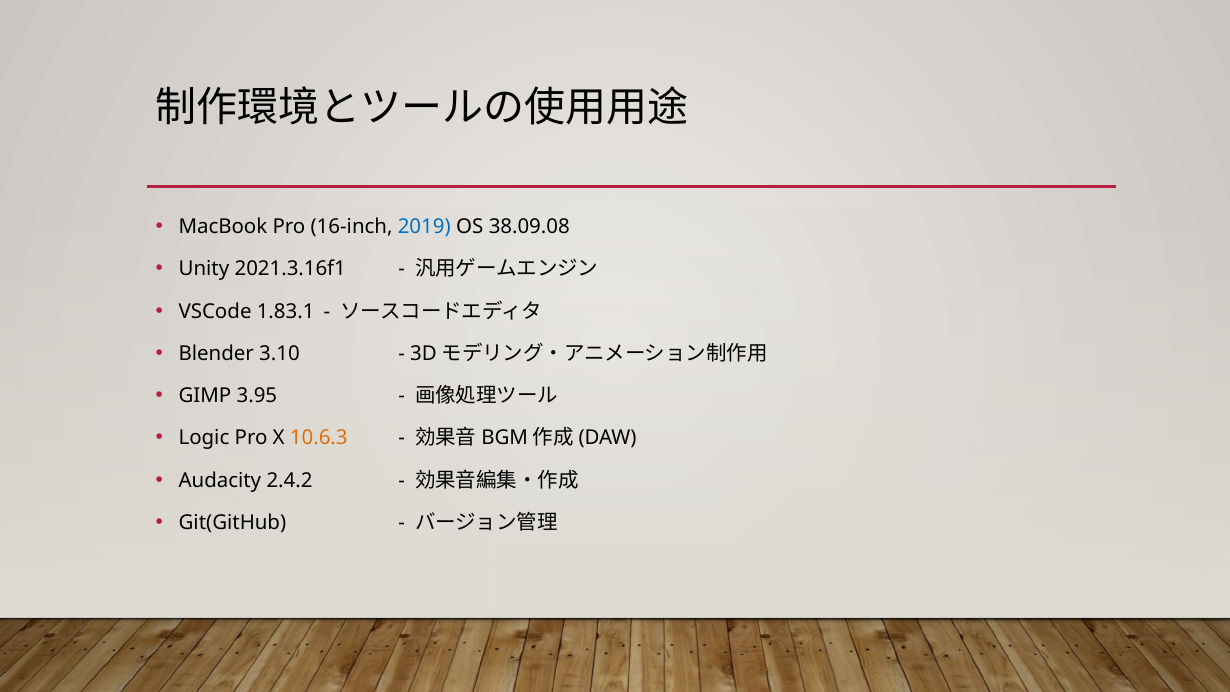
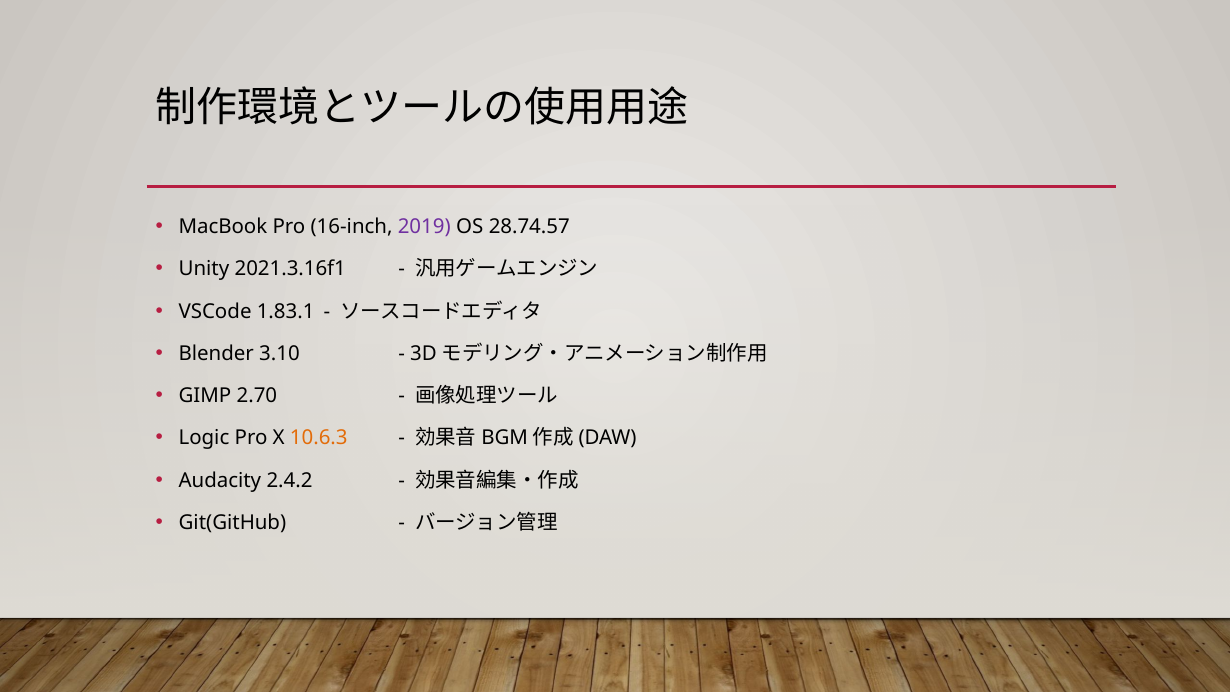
2019 colour: blue -> purple (424, 227)
38.09.08: 38.09.08 -> 28.74.57 (529, 227)
3.95: 3.95 -> 2.70 (257, 396)
